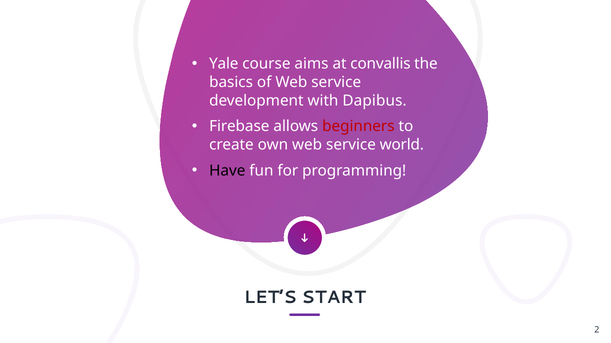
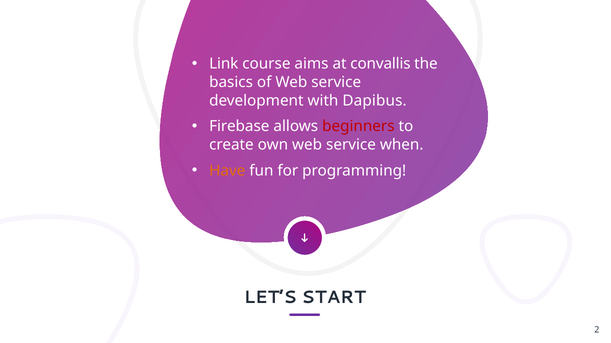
Yale: Yale -> Link (224, 64)
world: world -> when (402, 145)
Have colour: black -> orange (227, 171)
